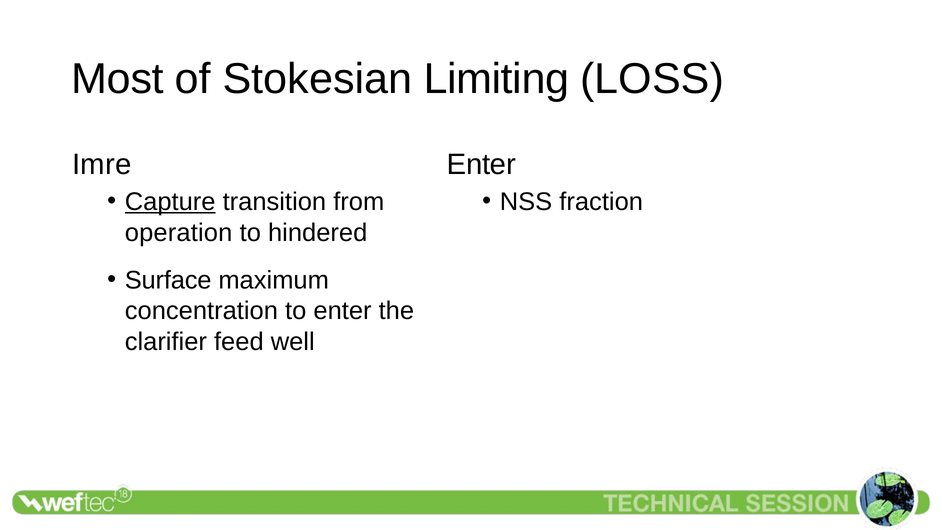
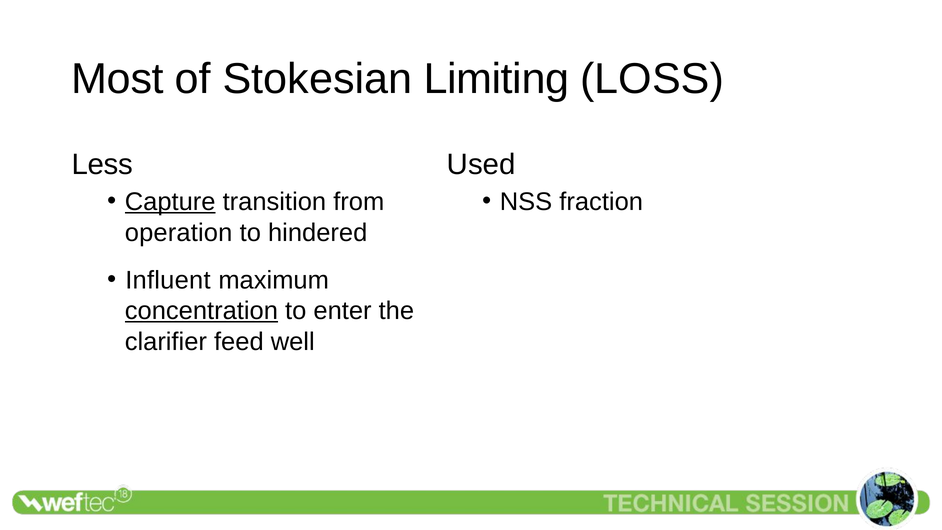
Imre: Imre -> Less (102, 164)
Enter: Enter -> Used (481, 164)
Surface: Surface -> Influent (168, 280)
concentration underline: none -> present (201, 311)
